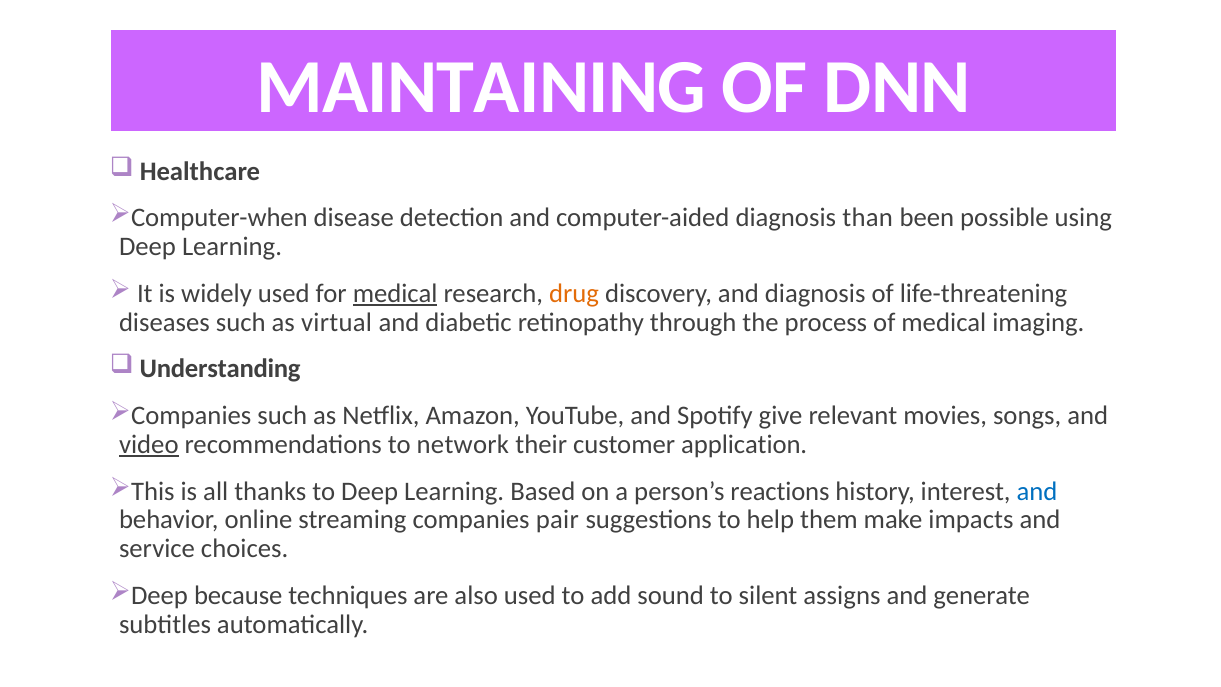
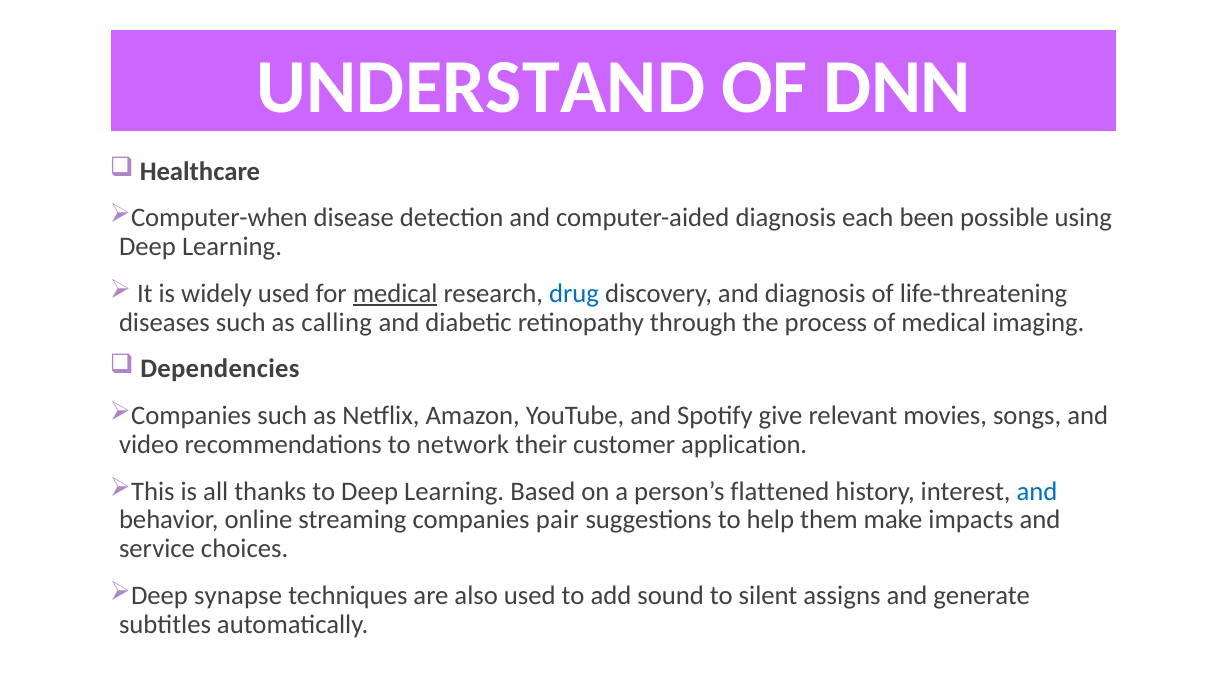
MAINTAINING: MAINTAINING -> UNDERSTAND (481, 87)
than: than -> each (868, 218)
drug colour: orange -> blue (574, 293)
virtual: virtual -> calling (337, 322)
Understanding: Understanding -> Dependencies (220, 369)
video underline: present -> none (149, 444)
reactions: reactions -> flattened (780, 491)
because: because -> synapse (238, 595)
